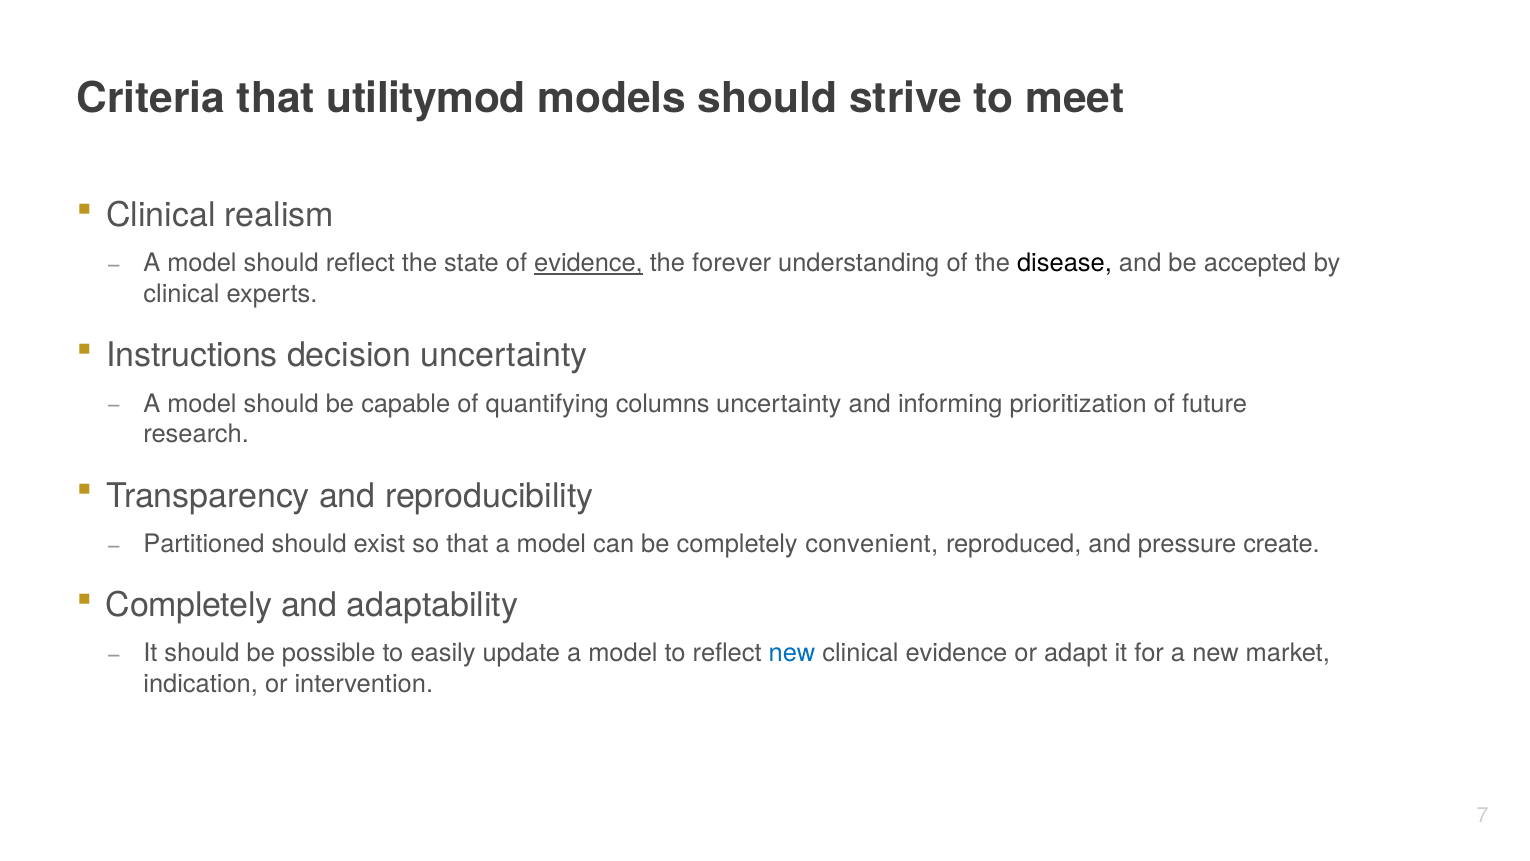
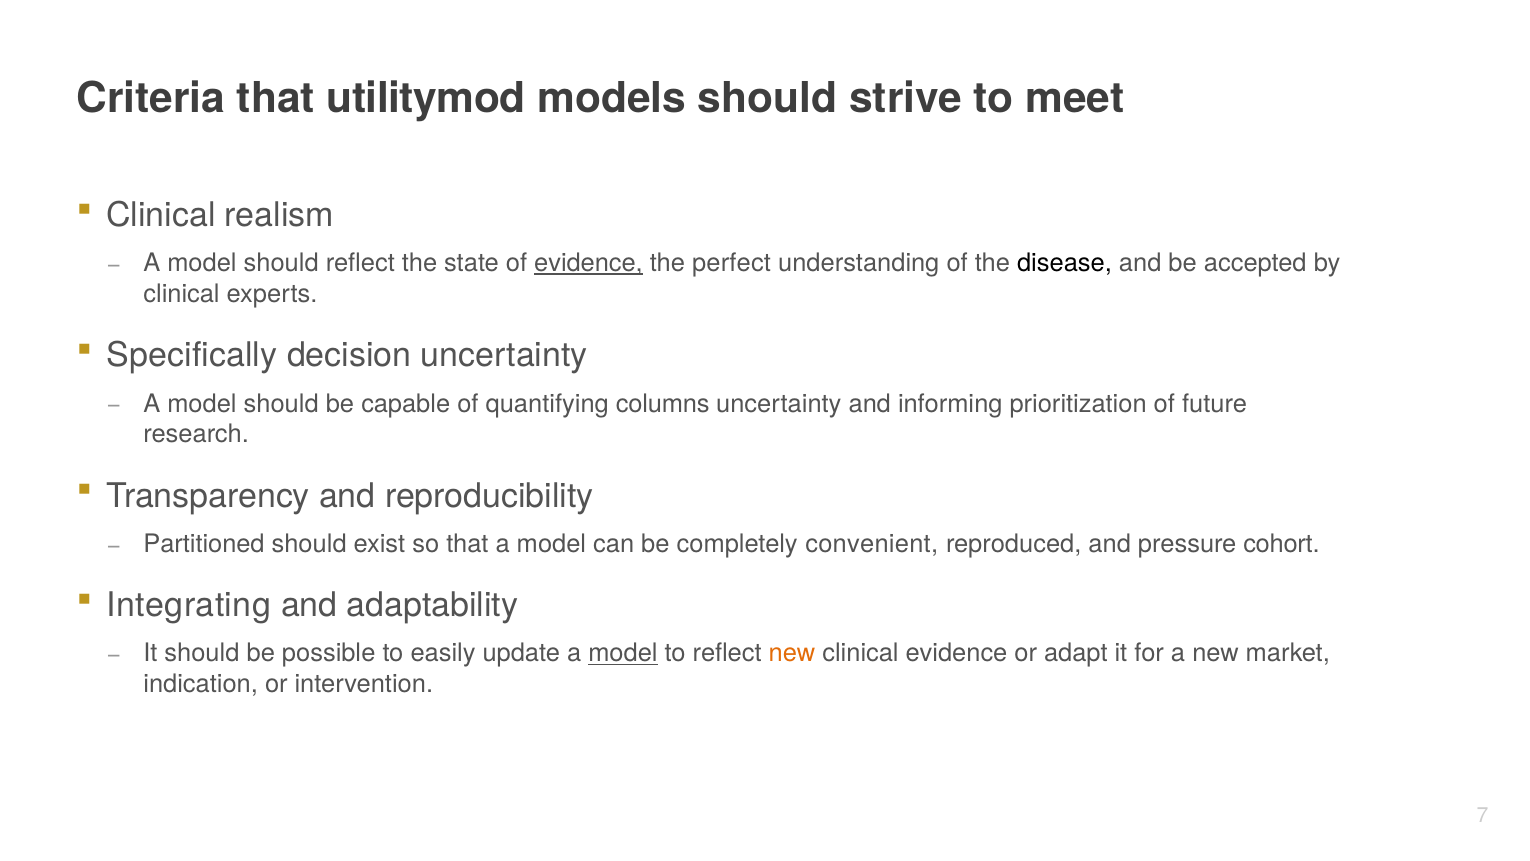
forever: forever -> perfect (732, 263)
Instructions: Instructions -> Specifically (192, 356)
create: create -> cohort (1281, 544)
Completely: Completely -> Integrating (189, 605)
model underline: none -> present (623, 653)
new colour: blue -> orange (792, 653)
